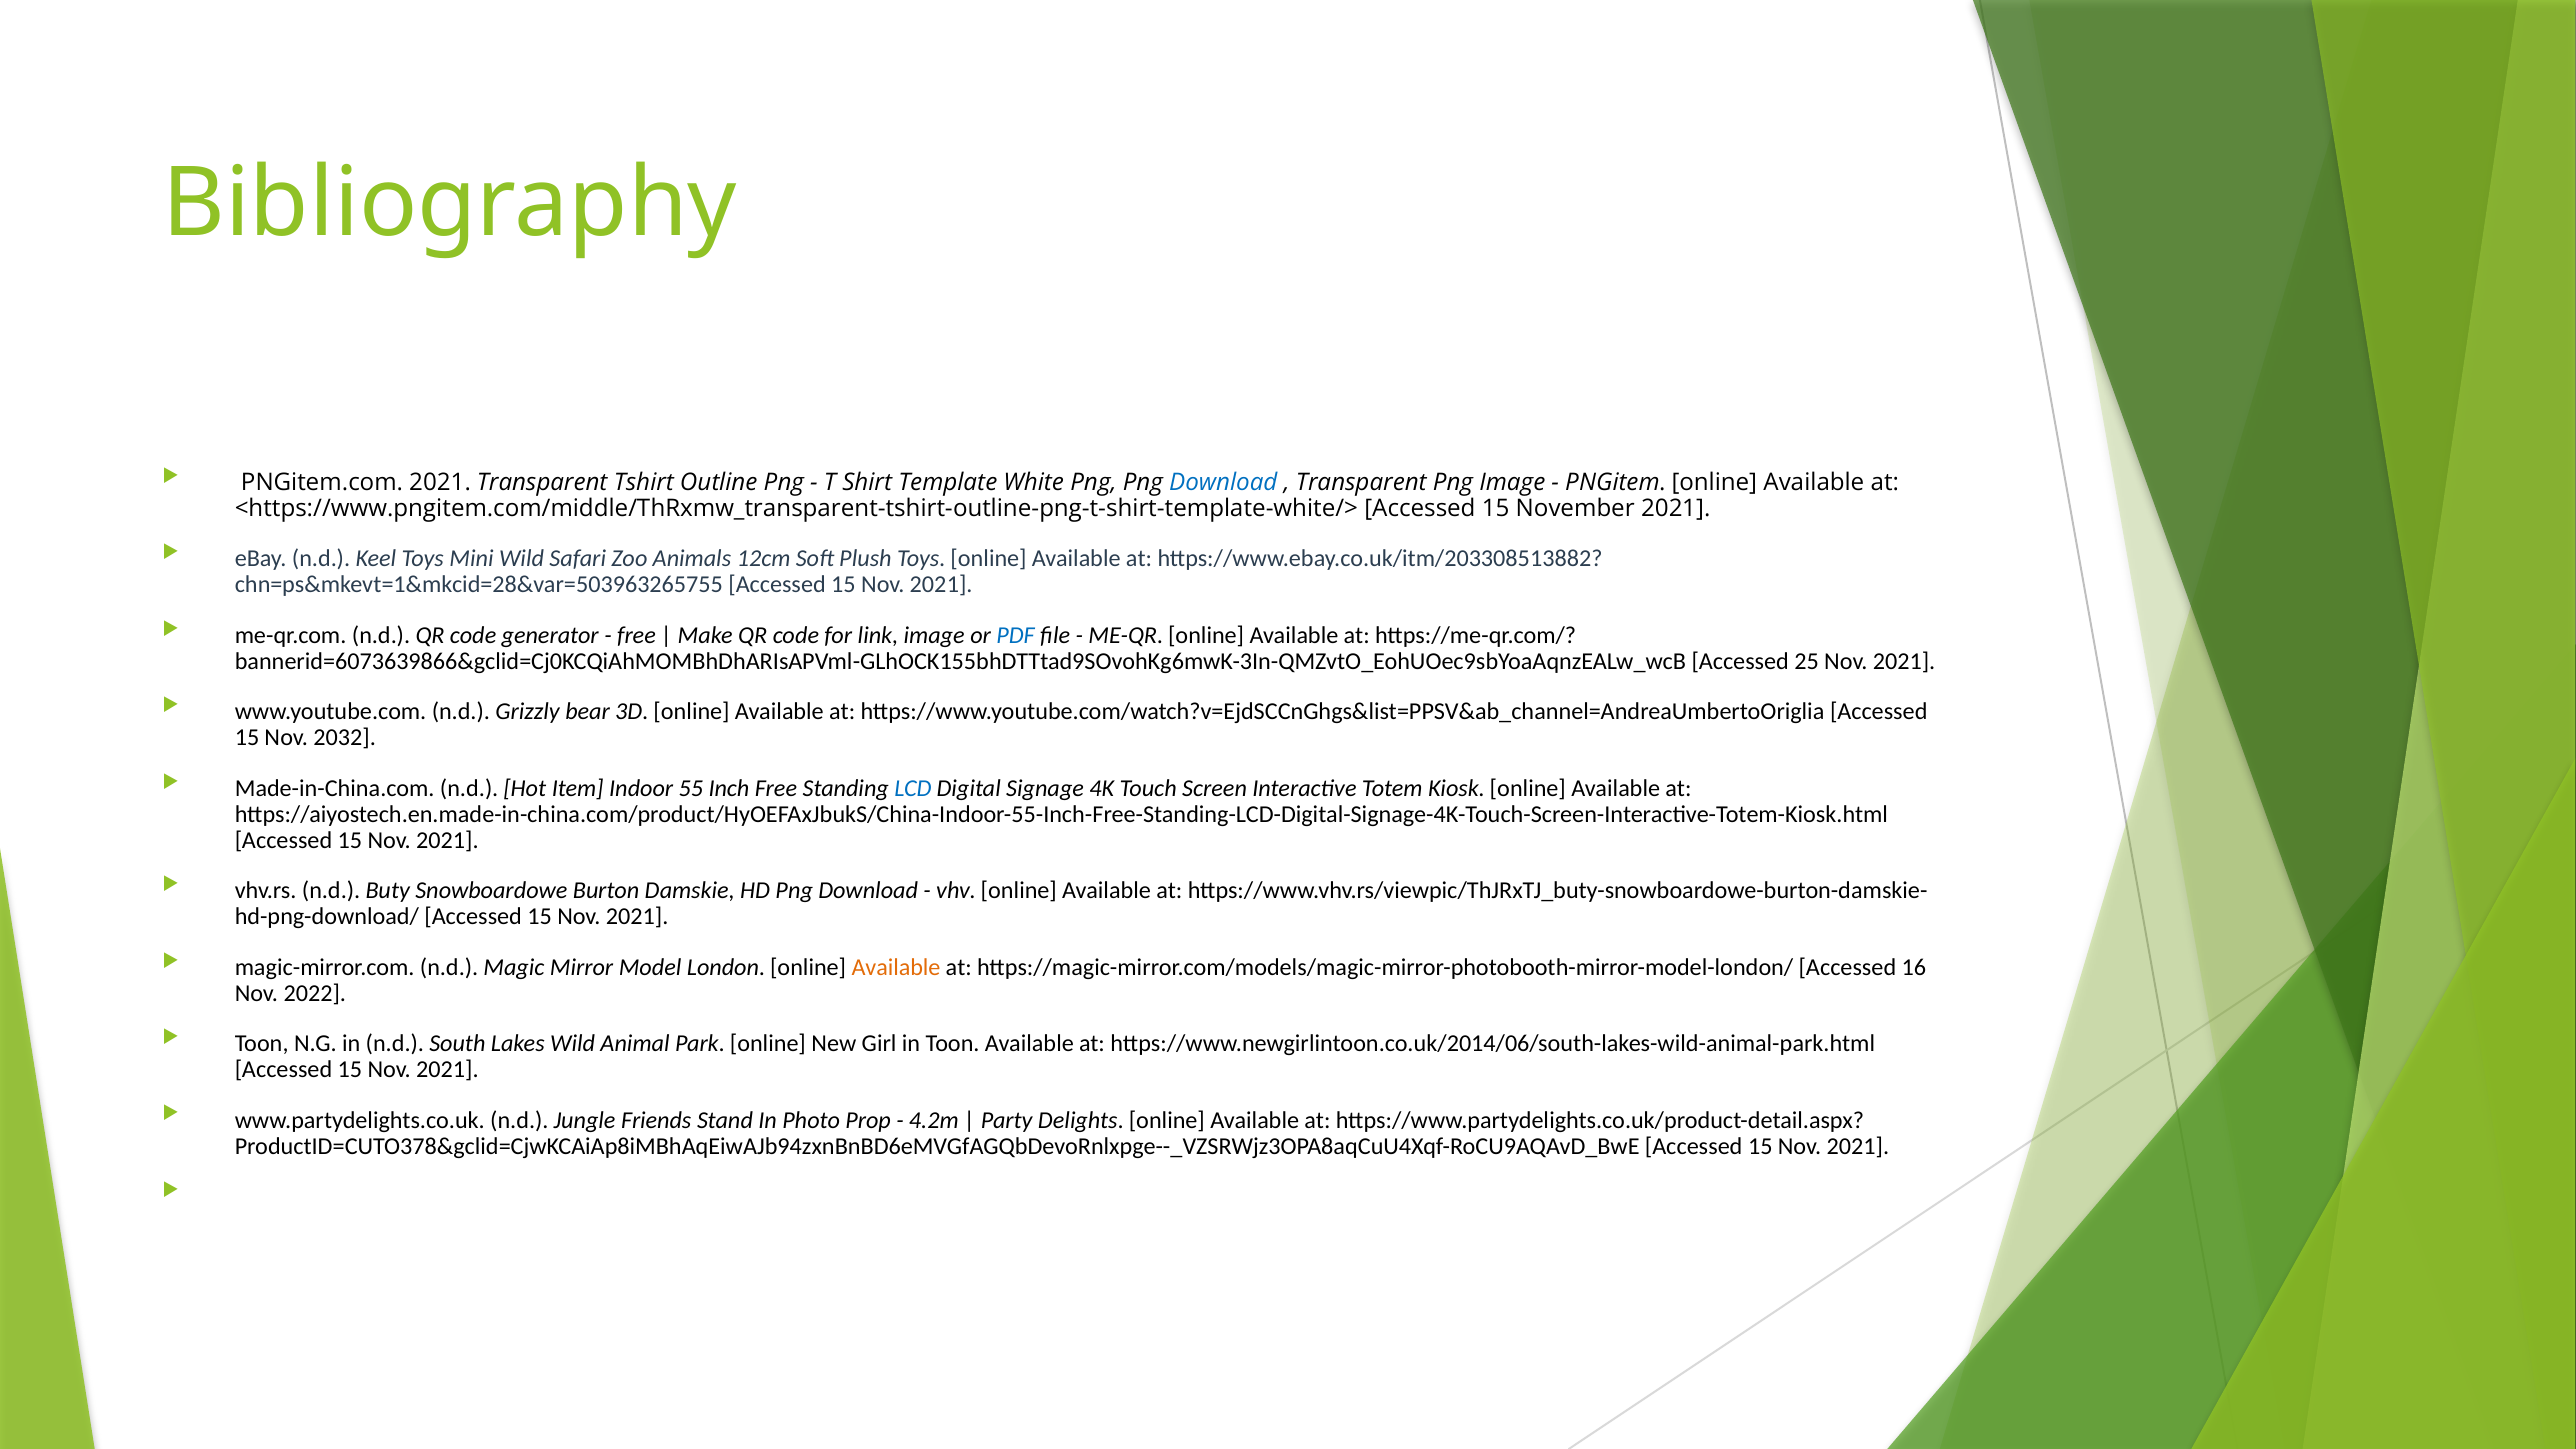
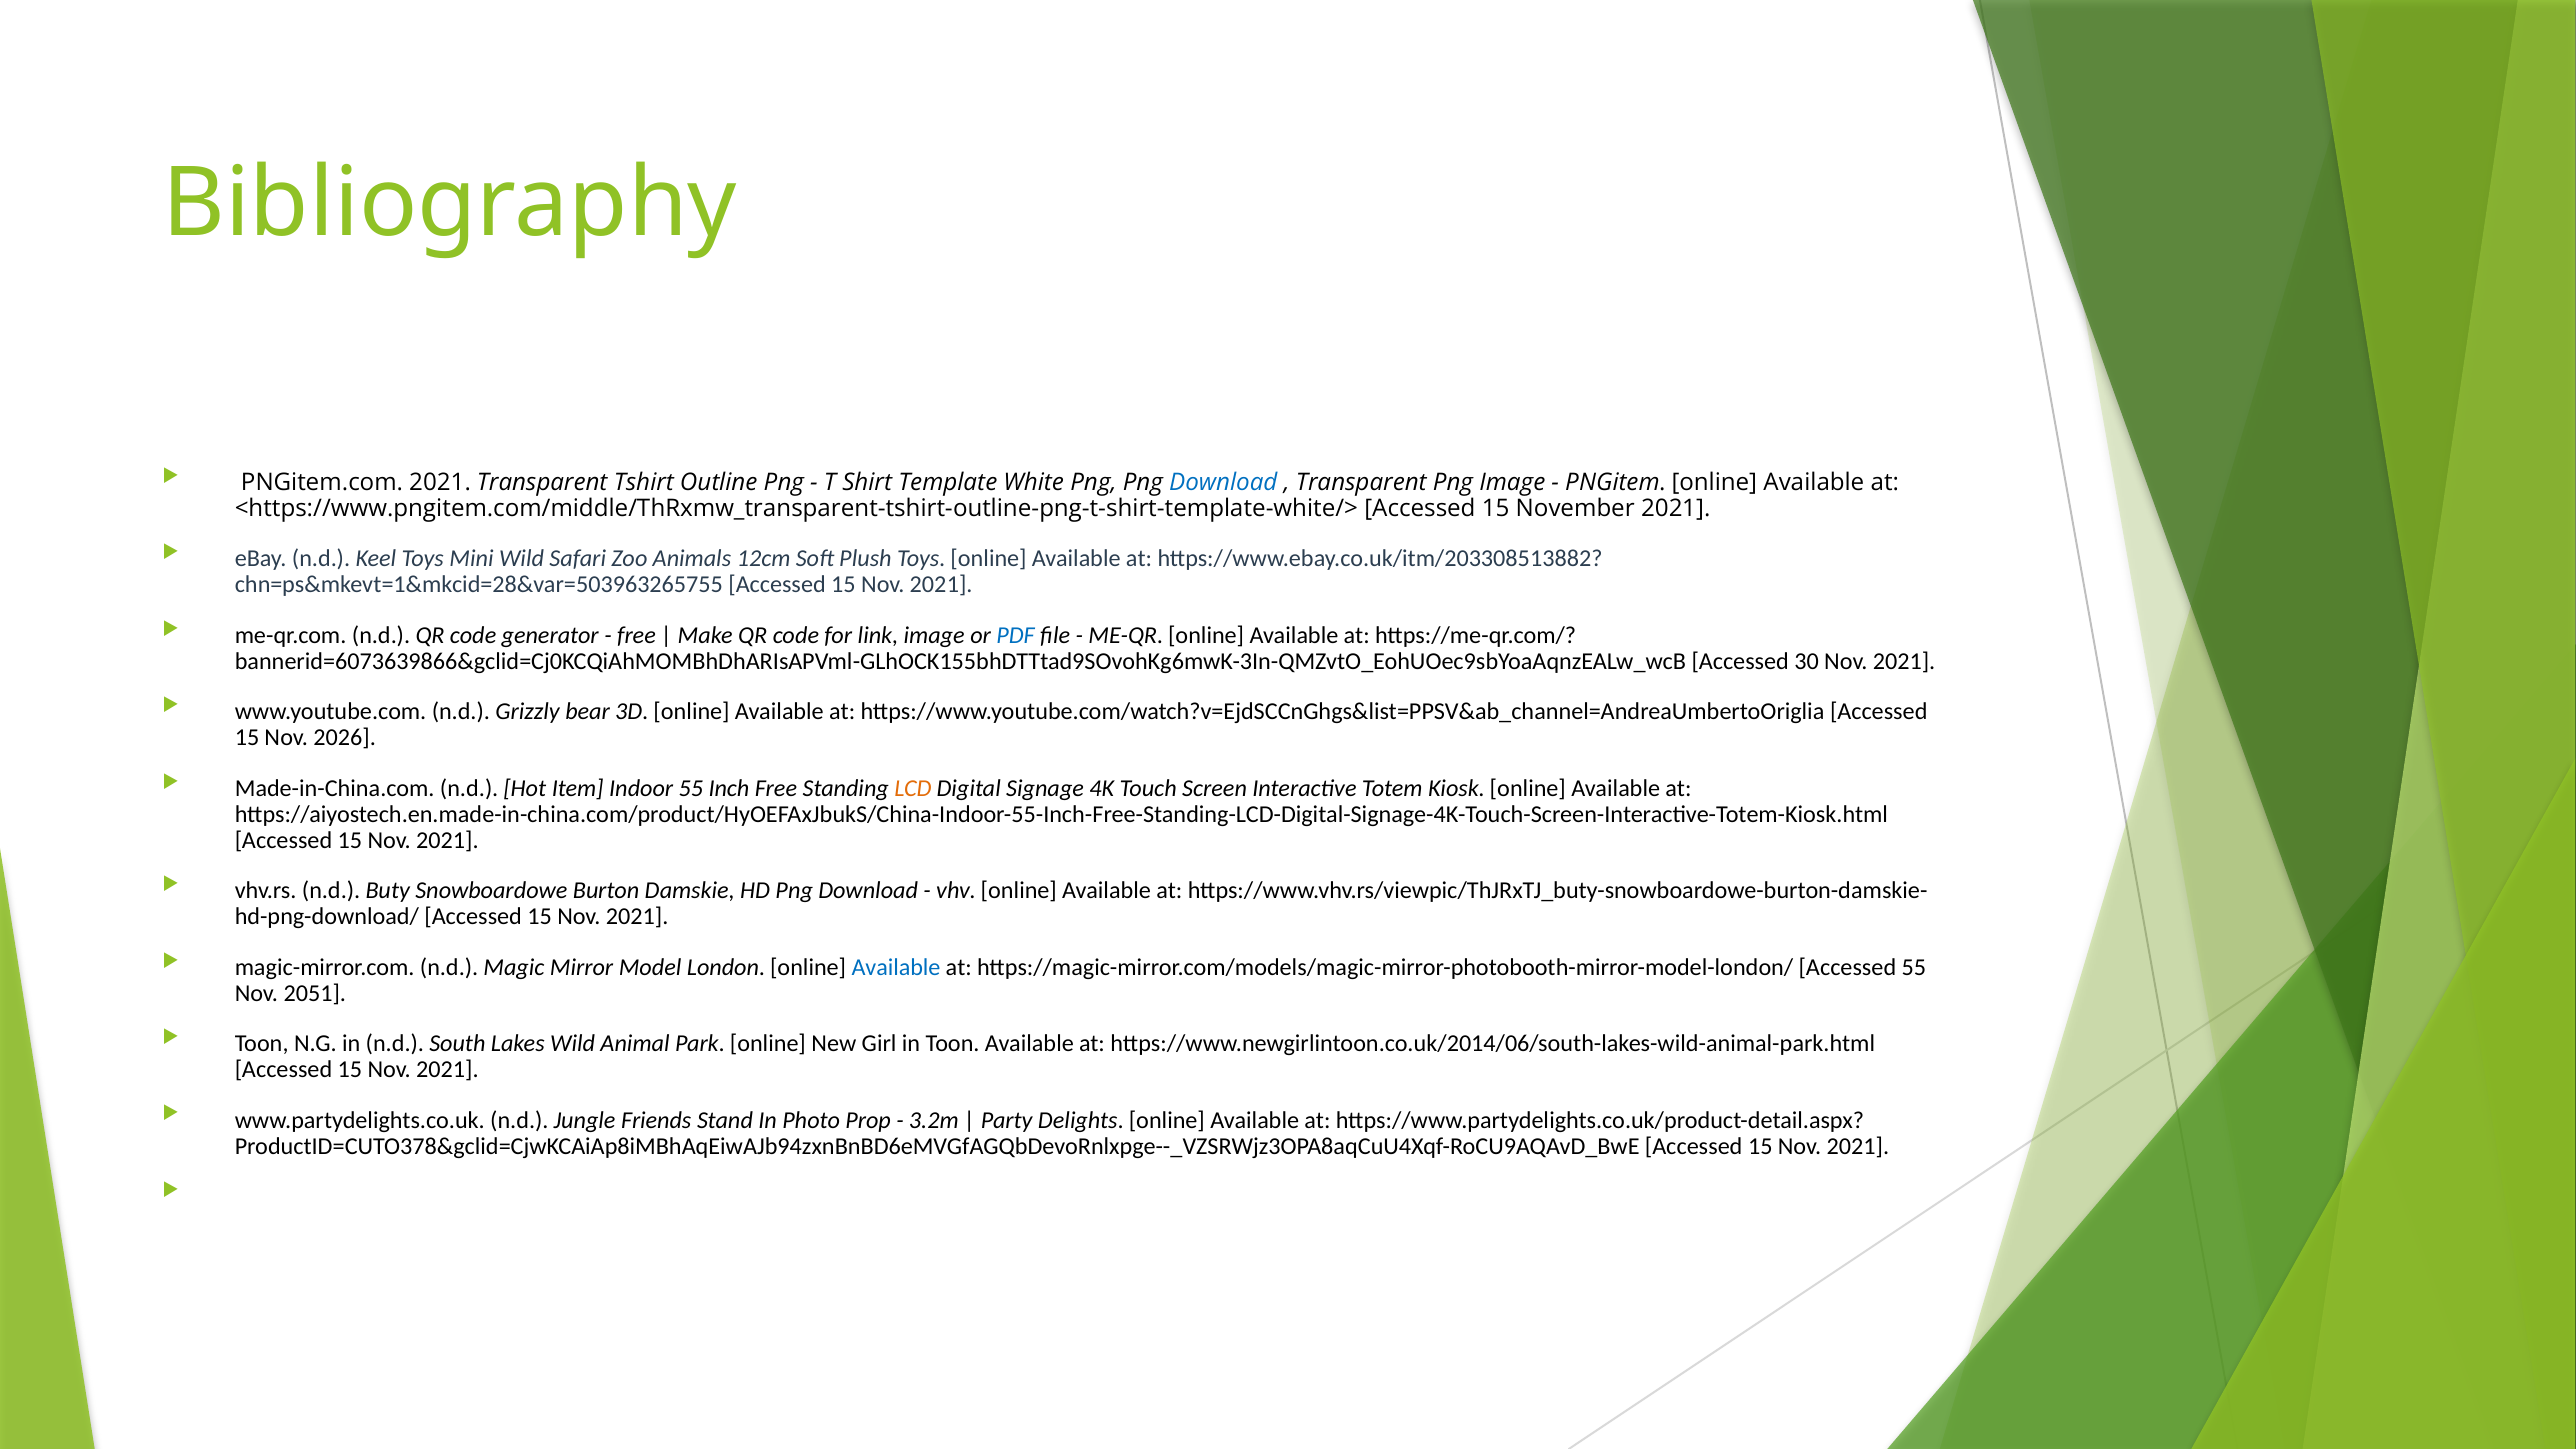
25: 25 -> 30 (1807, 661)
2032: 2032 -> 2026 (345, 738)
LCD colour: blue -> orange (913, 788)
Available colour: orange -> blue (896, 967)
Accessed 16: 16 -> 55 (1914, 967)
2022: 2022 -> 2051 (315, 993)
4.2m: 4.2m -> 3.2m (934, 1120)
